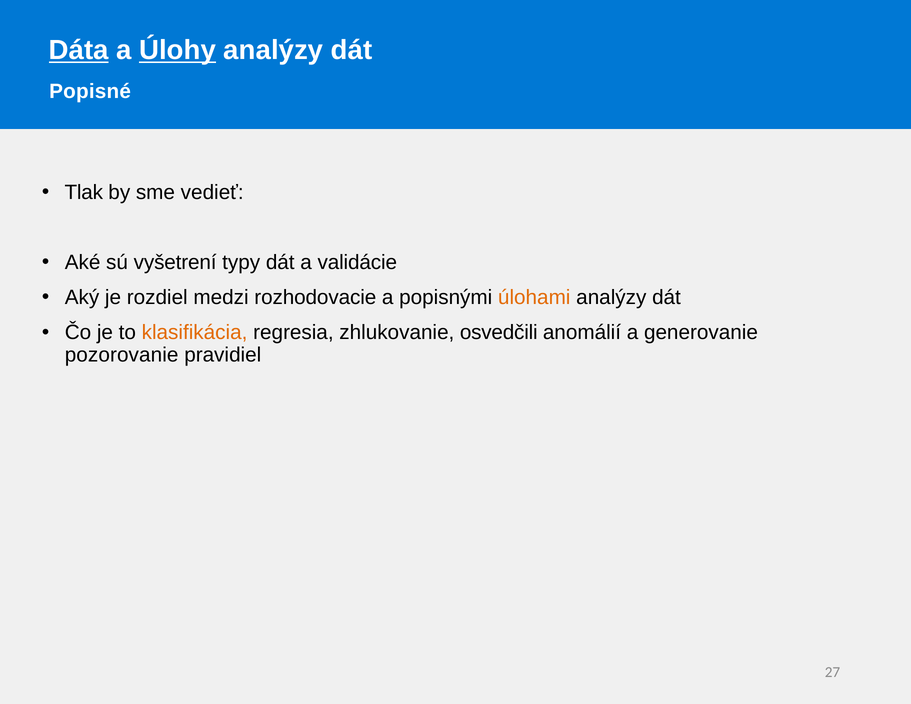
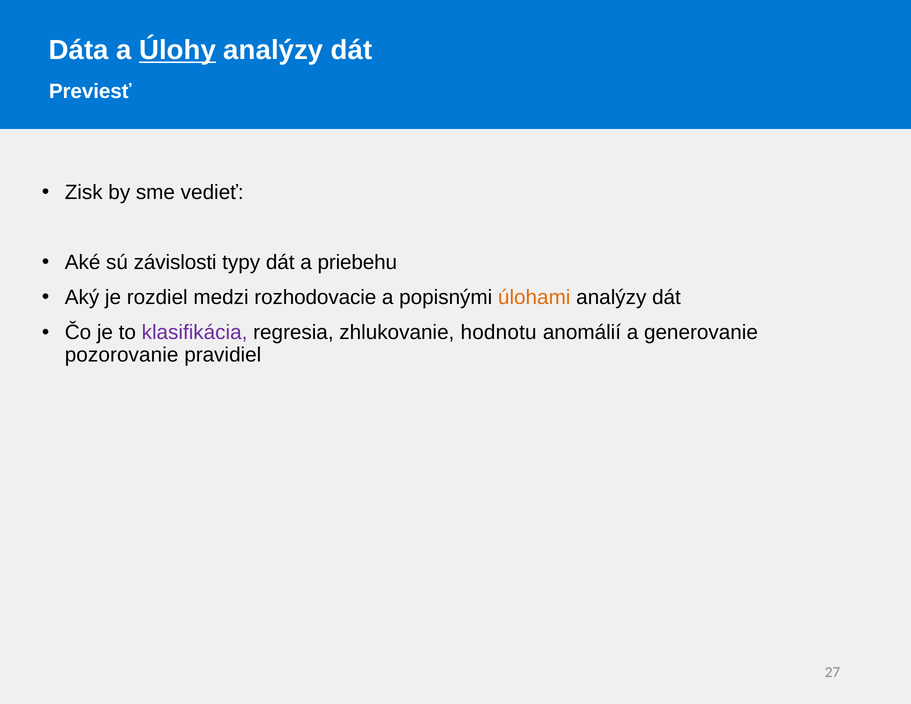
Dáta underline: present -> none (79, 50)
Popisné: Popisné -> Previesť (90, 91)
Tlak: Tlak -> Zisk (84, 192)
vyšetrení: vyšetrení -> závislosti (175, 262)
validácie: validácie -> priebehu (357, 262)
klasifikácia colour: orange -> purple (195, 332)
osvedčili: osvedčili -> hodnotu (499, 332)
